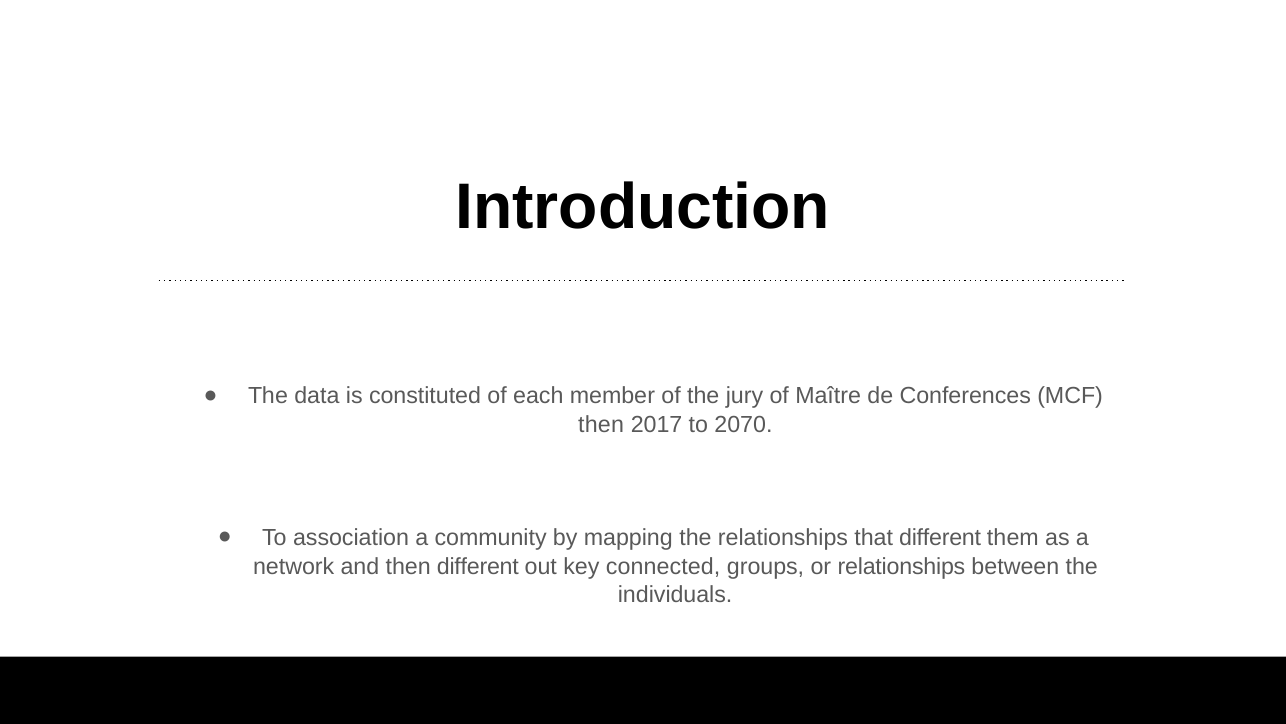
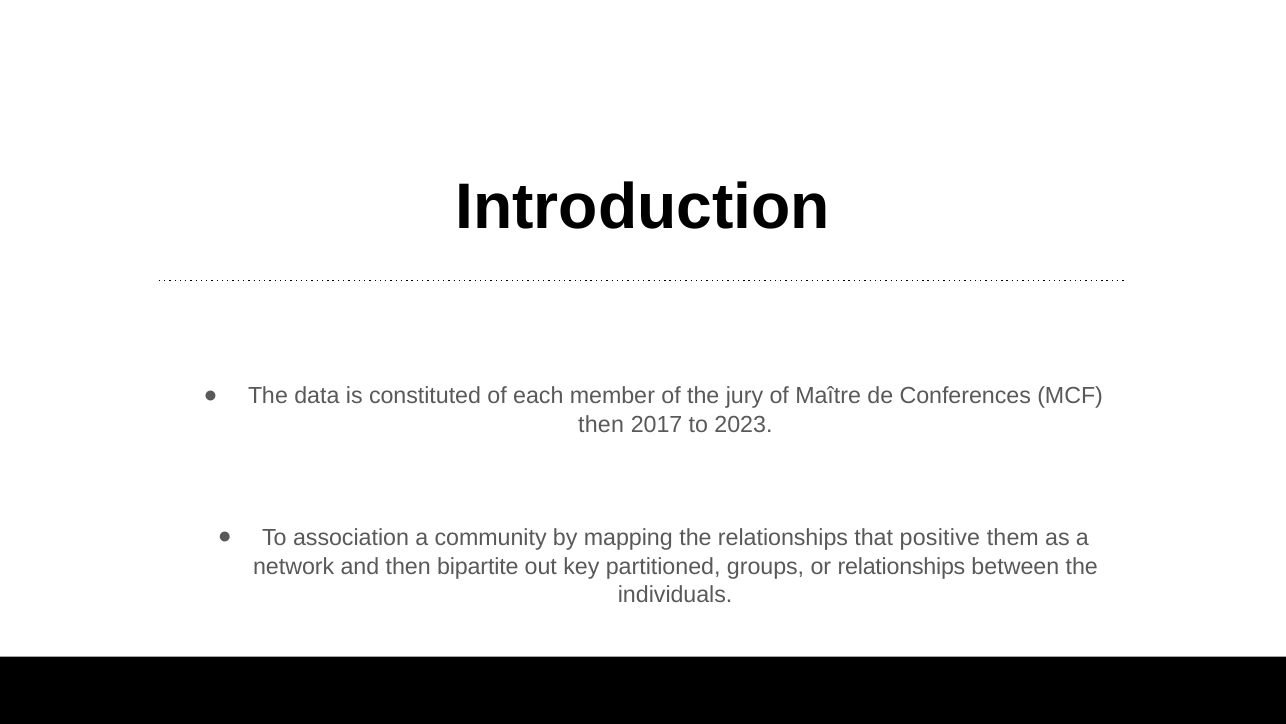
2070: 2070 -> 2023 (743, 425)
that different: different -> positive (940, 537)
then different: different -> bipartite (478, 566)
connected: connected -> partitioned (663, 566)
